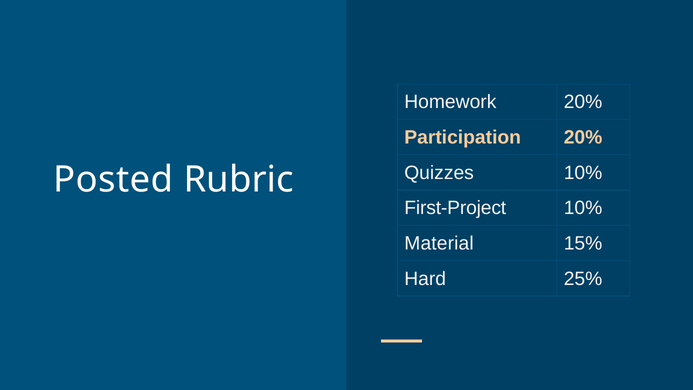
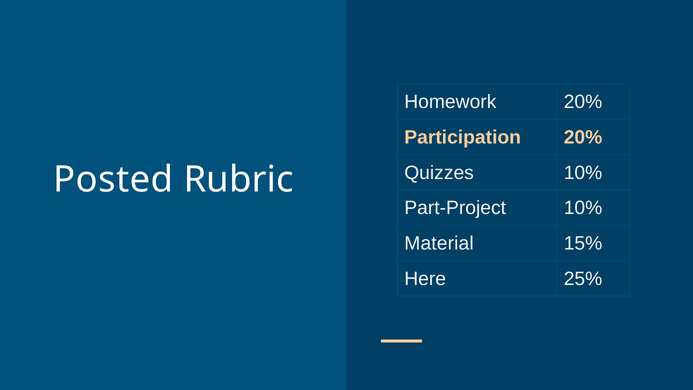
First-Project: First-Project -> Part-Project (455, 208)
Hard: Hard -> Here (425, 279)
